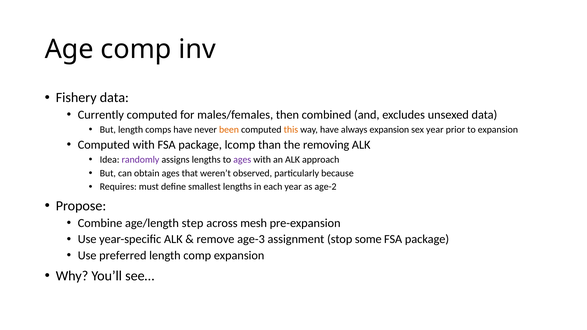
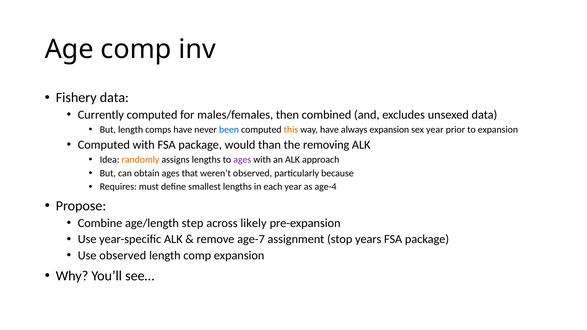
been colour: orange -> blue (229, 130)
lcomp: lcomp -> would (240, 145)
randomly colour: purple -> orange (140, 160)
age-2: age-2 -> age-4 (326, 187)
mesh: mesh -> likely (254, 223)
age-3: age-3 -> age-7 (251, 239)
some: some -> years (368, 239)
Use preferred: preferred -> observed (123, 256)
